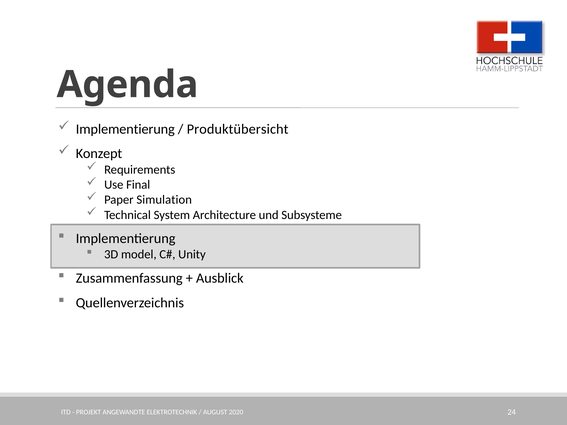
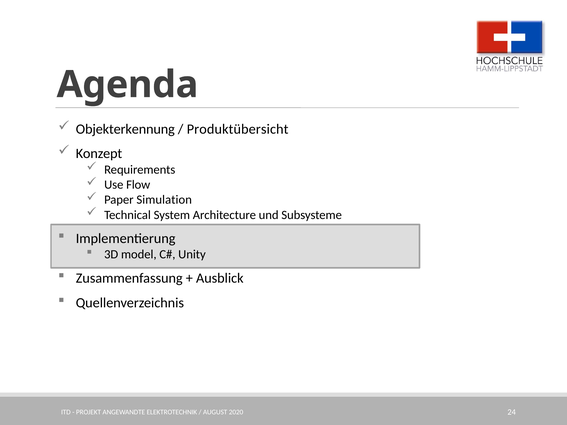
Implementierung: Implementierung -> Objekterkennung (125, 129)
Final: Final -> Flow (138, 185)
